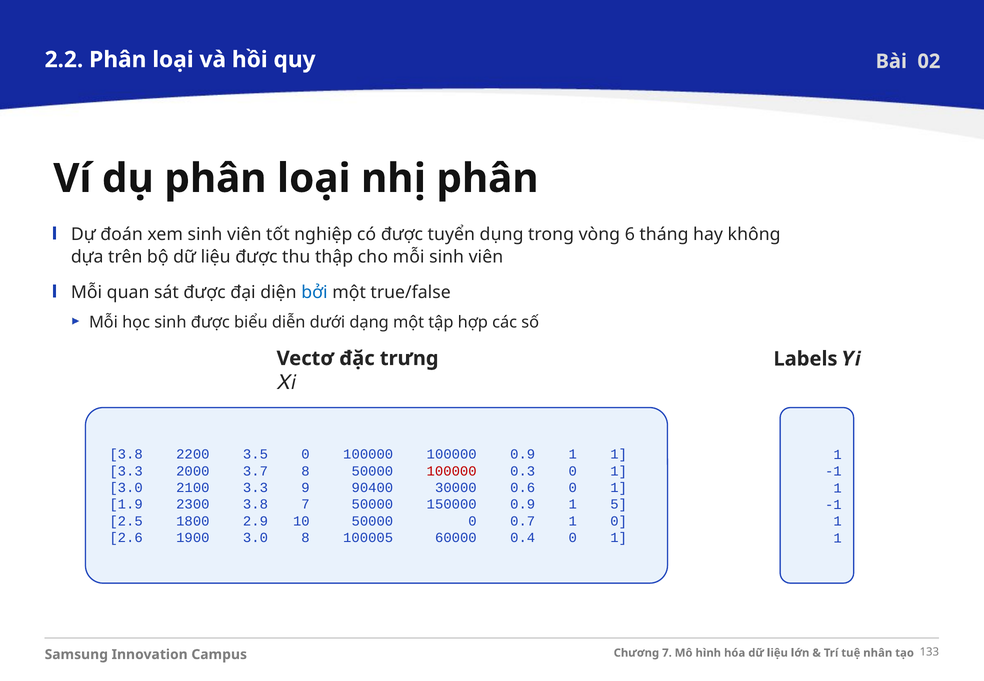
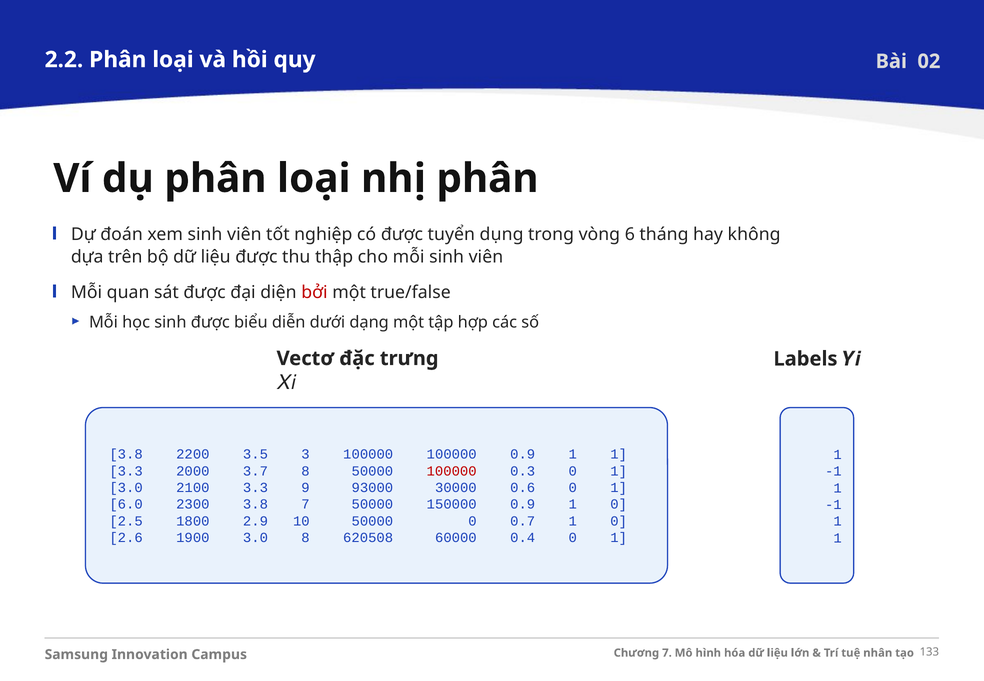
bởi colour: blue -> red (314, 293)
3.5 0: 0 -> 3 (306, 454)
90400: 90400 -> 93000 (372, 488)
1.9: 1.9 -> 6.0 (126, 504)
0.9 1 5: 5 -> 0 (619, 504)
100005: 100005 -> 620508 (368, 538)
